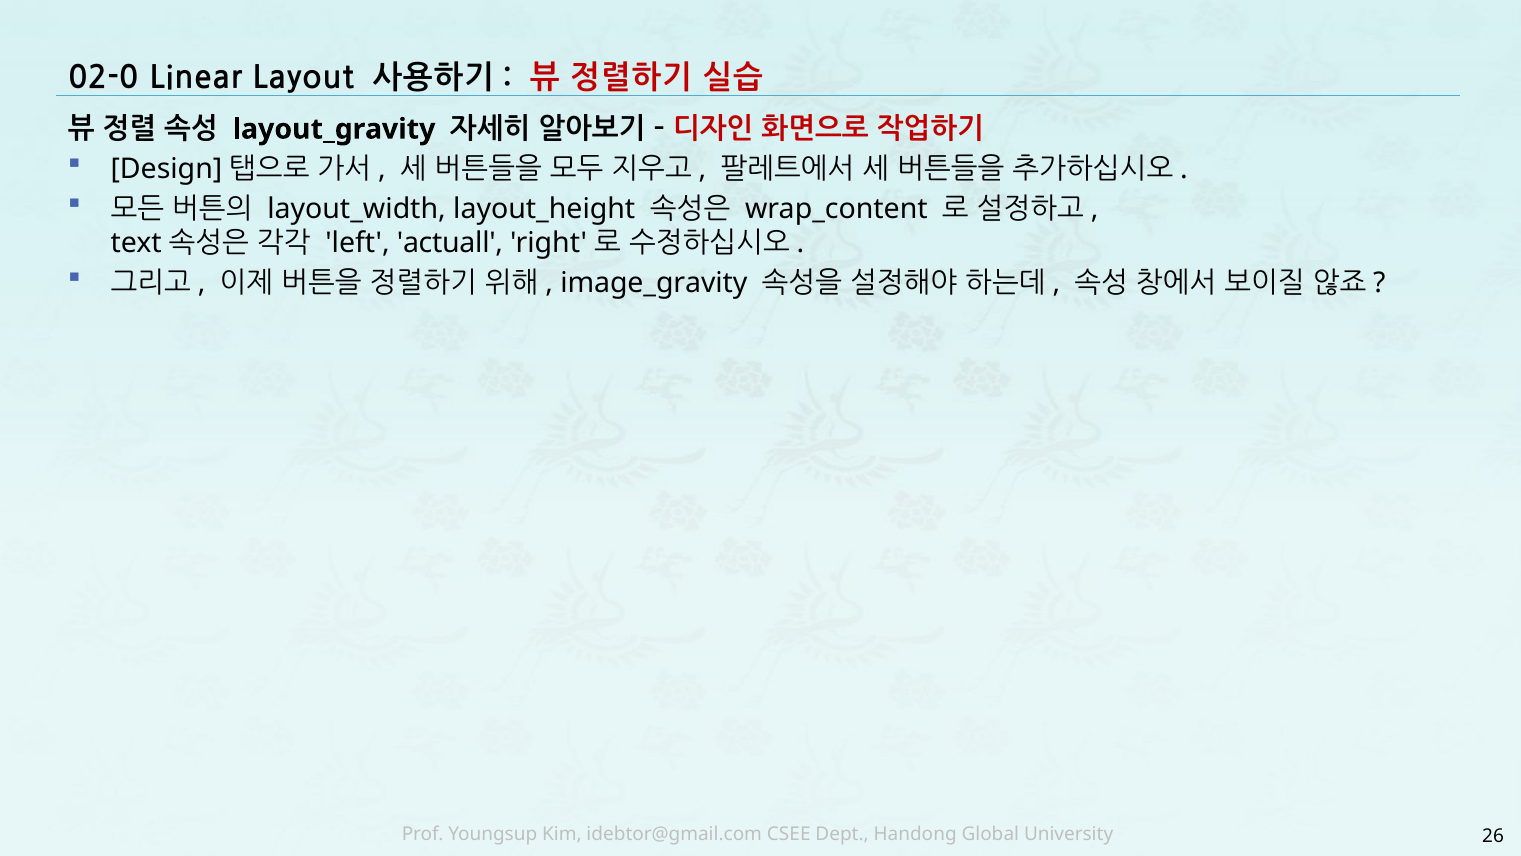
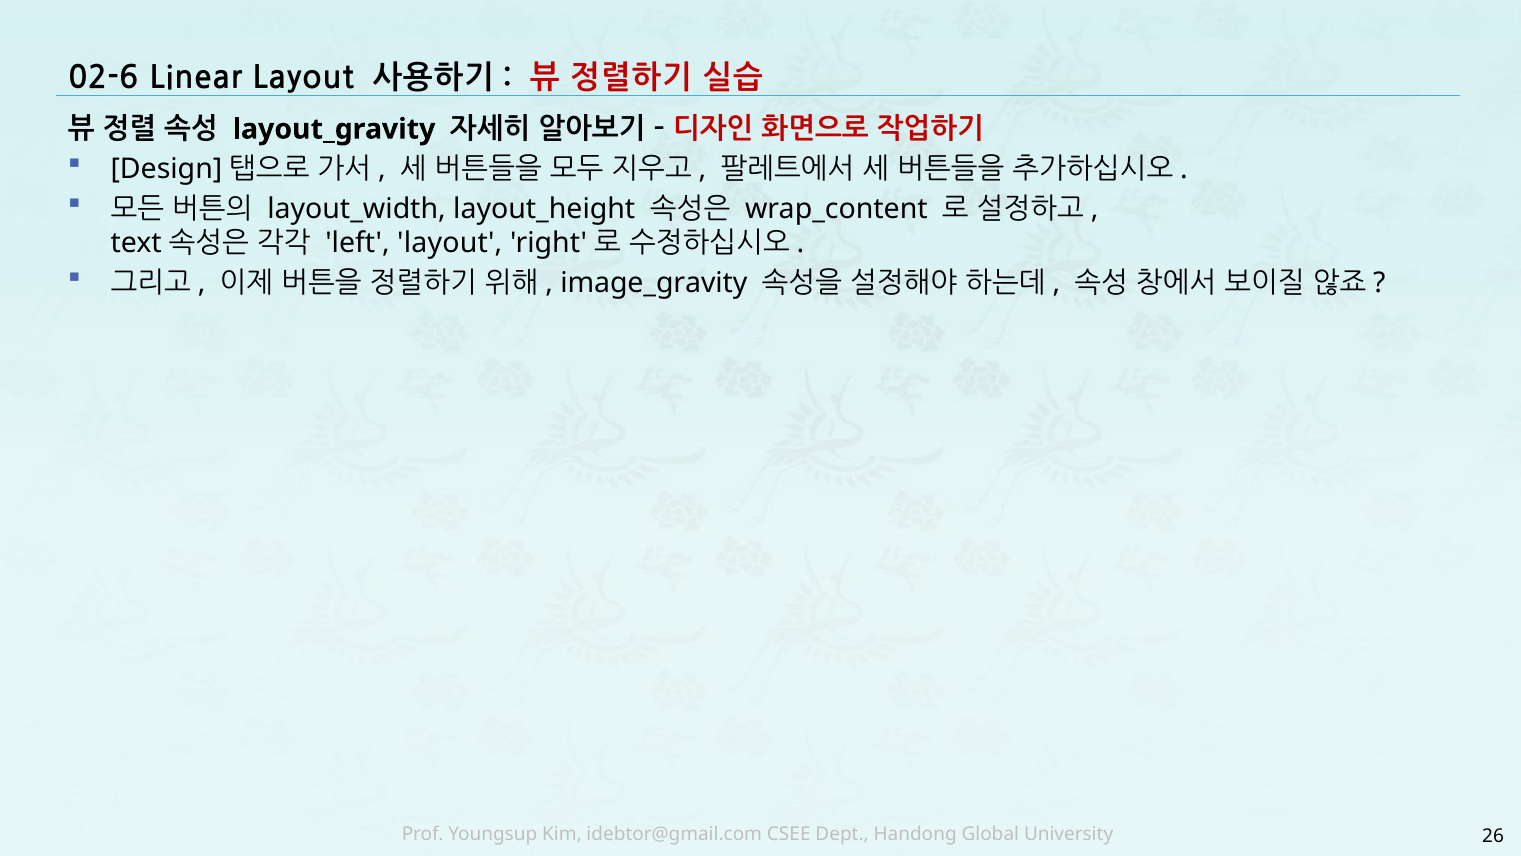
02-0: 02-0 -> 02-6 (103, 78)
left actuall: actuall -> layout (450, 243)
